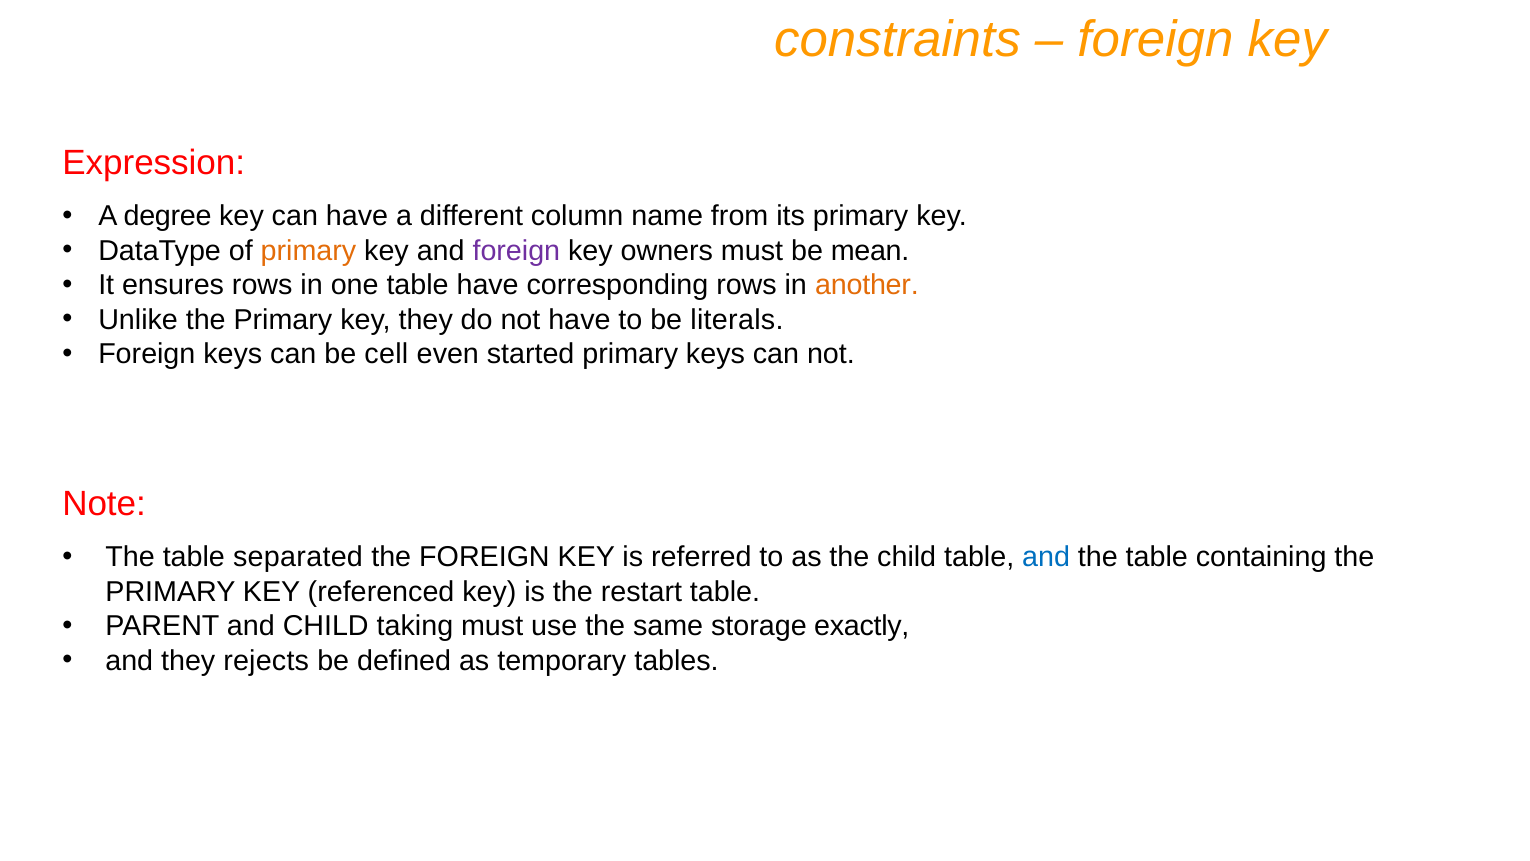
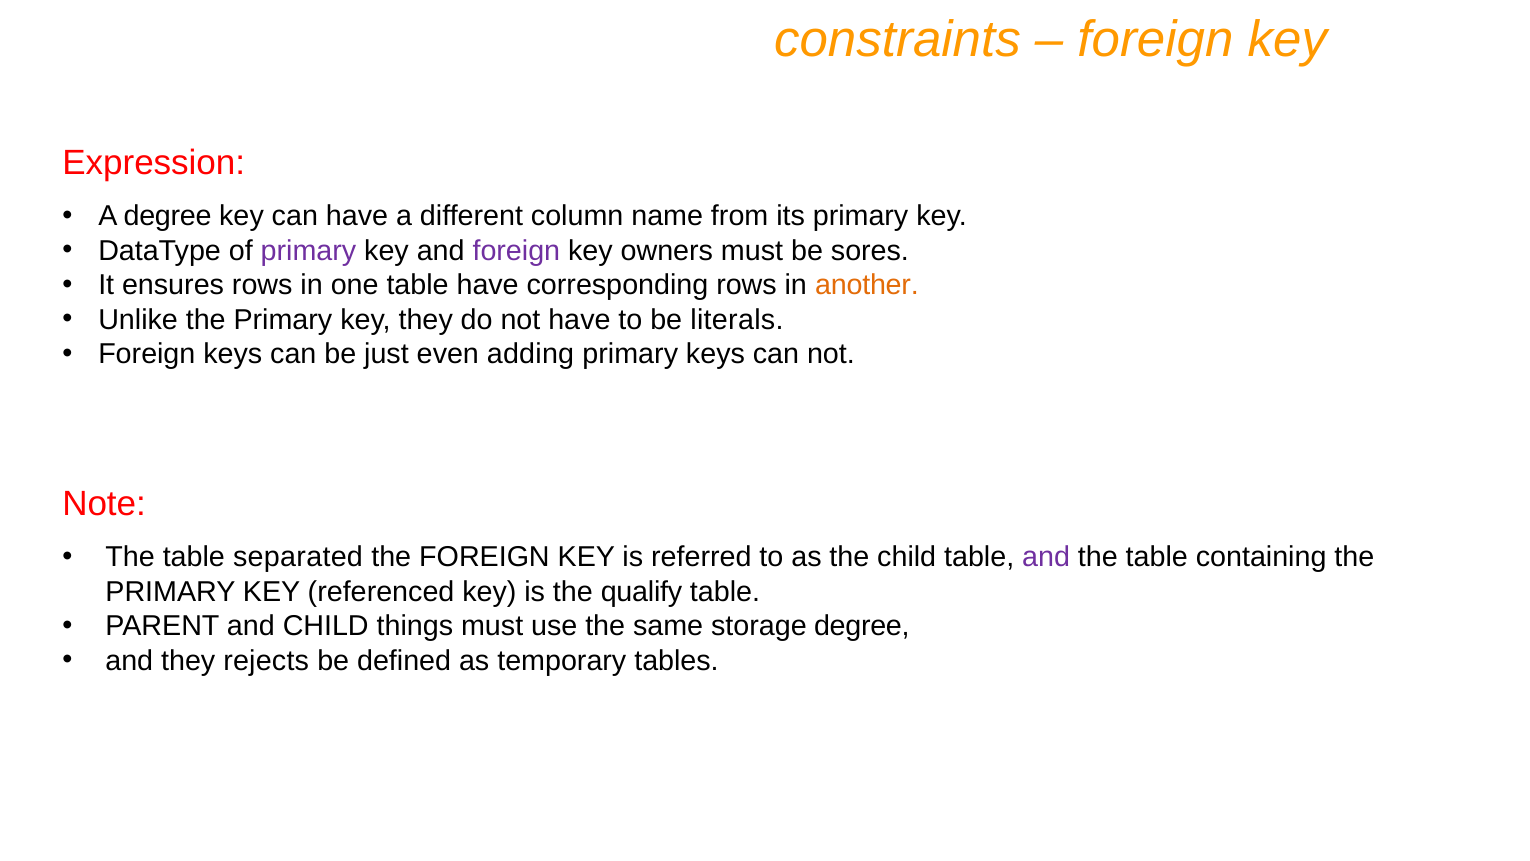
primary colour: orange -> purple (308, 251)
mean: mean -> sores (870, 251)
cell: cell -> just (386, 354)
started: started -> adding (531, 354)
and colour: blue -> purple (1046, 557)
restart: restart -> qualify (642, 591)
taking: taking -> things (415, 626)
storage exactly: exactly -> degree (862, 626)
